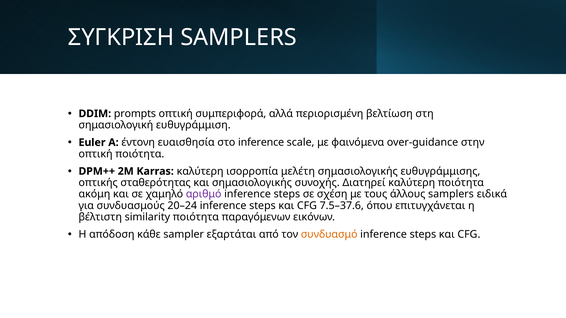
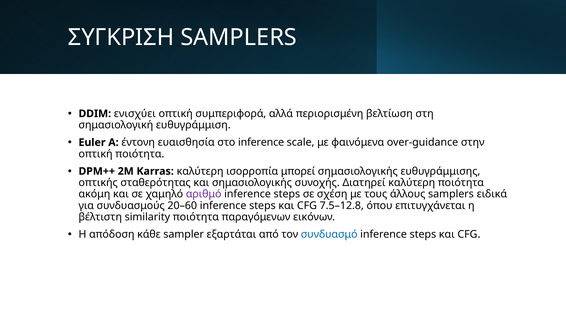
prompts: prompts -> ενισχύει (135, 114)
μελέτη: μελέτη -> μπορεί (298, 171)
20–24: 20–24 -> 20–60 (182, 206)
7.5–37.6: 7.5–37.6 -> 7.5–12.8 (342, 206)
συνδυασμό colour: orange -> blue (329, 235)
